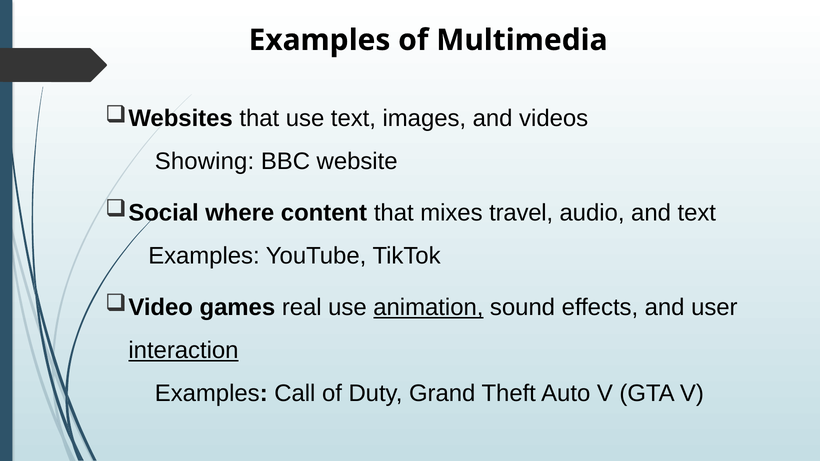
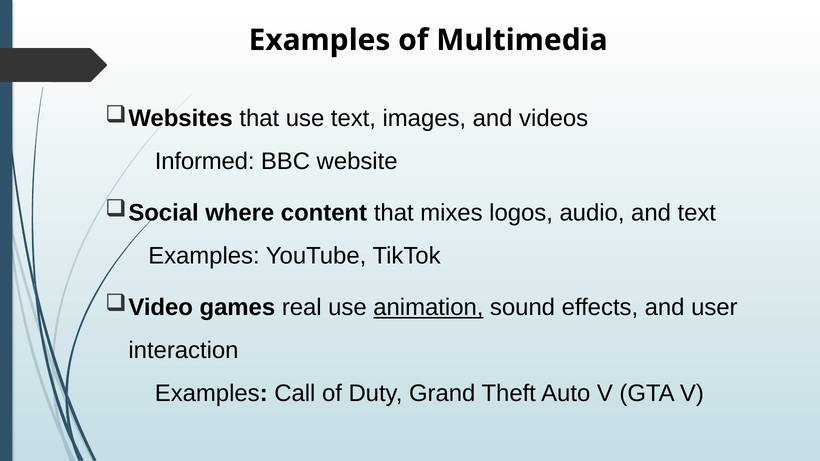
Showing: Showing -> Informed (205, 162)
travel: travel -> logos (521, 213)
interaction underline: present -> none (183, 350)
